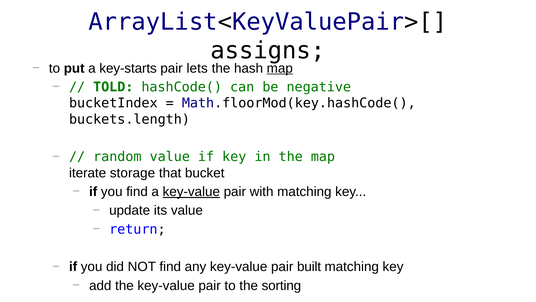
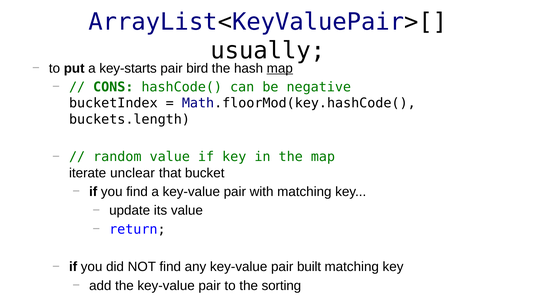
assigns: assigns -> usually (268, 50)
lets: lets -> bird (197, 68)
TOLD: TOLD -> CONS (113, 87)
storage: storage -> unclear (132, 173)
key-value underline: present -> none (191, 191)
